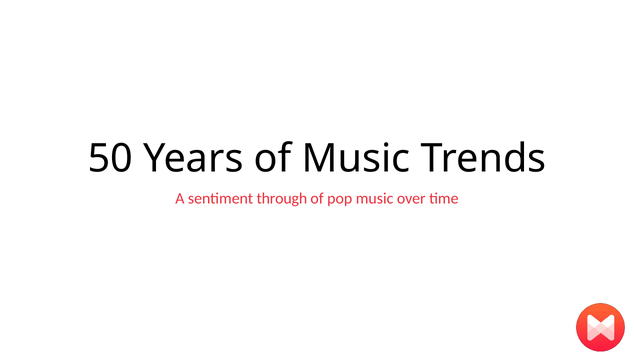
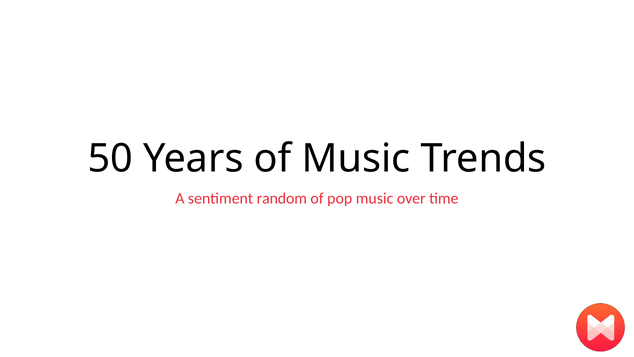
through: through -> random (282, 198)
